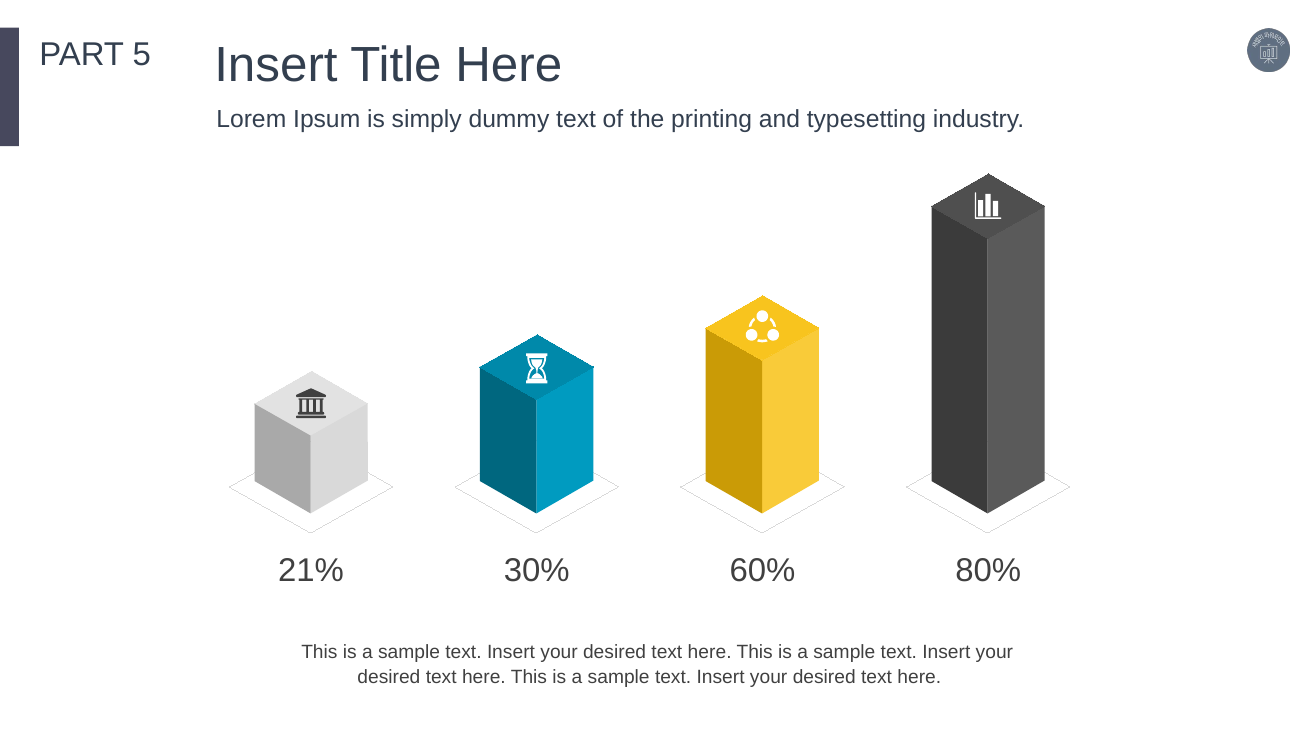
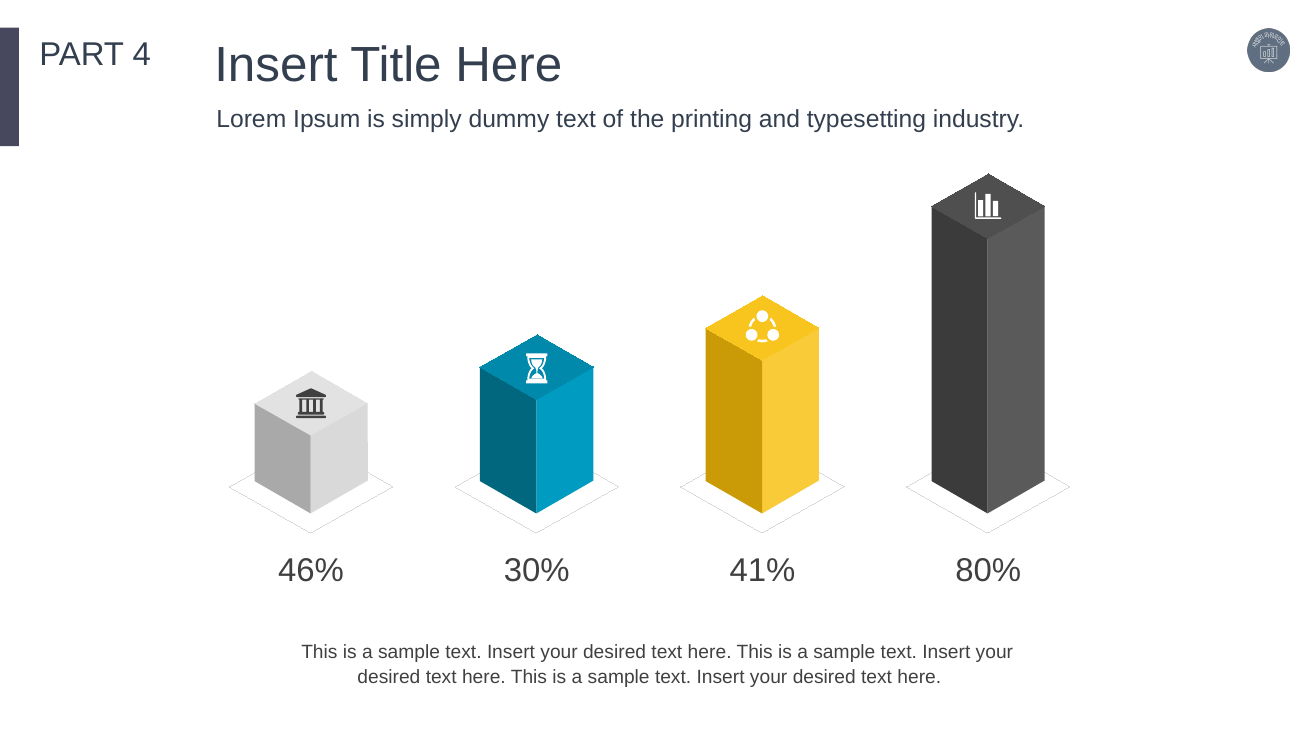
5: 5 -> 4 (142, 54)
21%: 21% -> 46% (311, 571)
60%: 60% -> 41% (762, 571)
